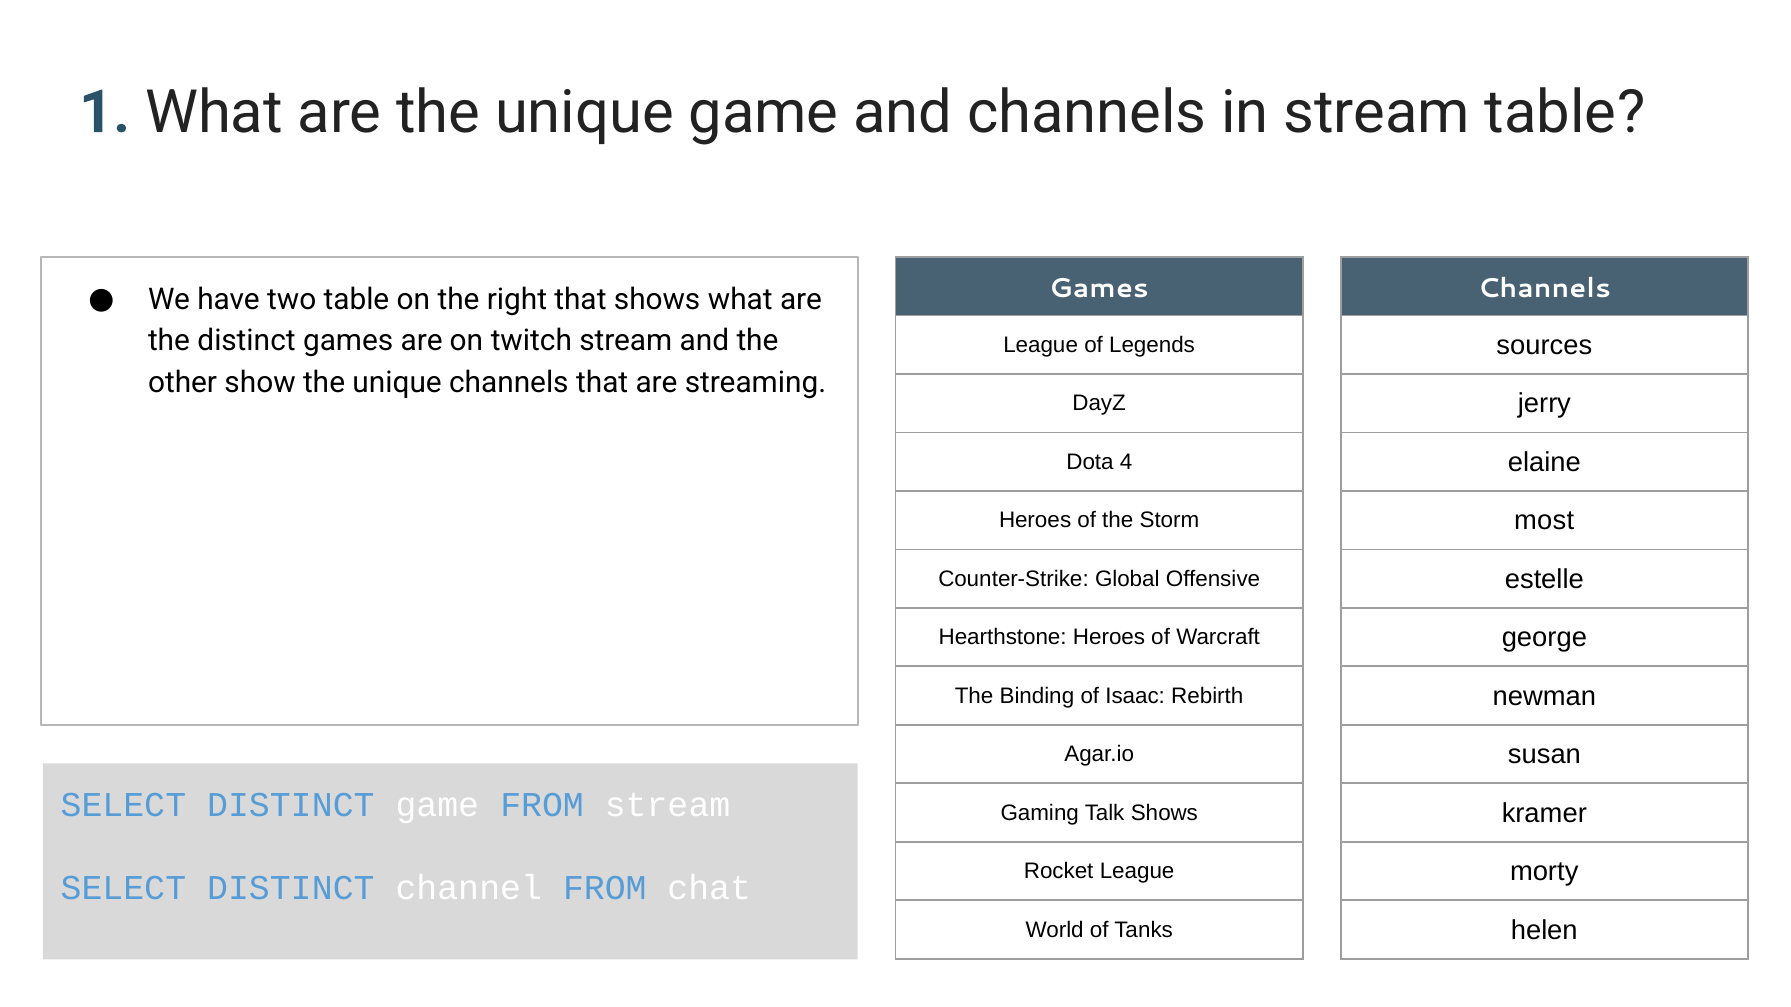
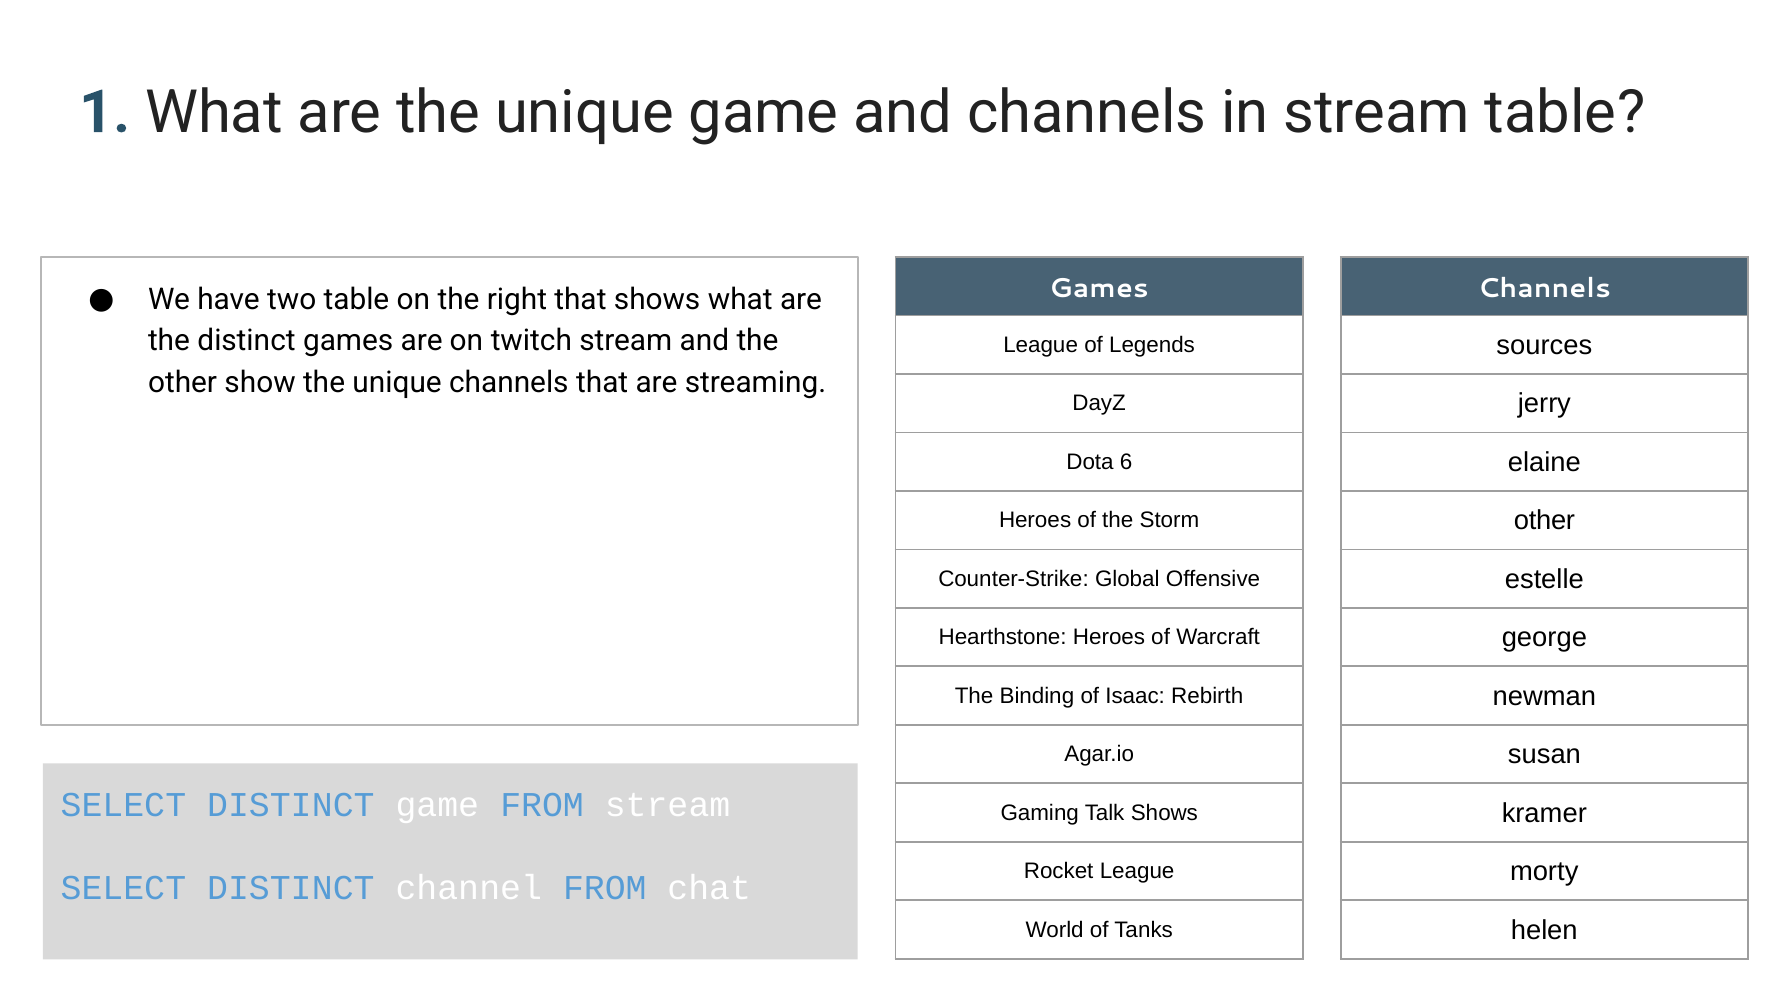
4: 4 -> 6 (1126, 462)
most: most -> other (1544, 521)
